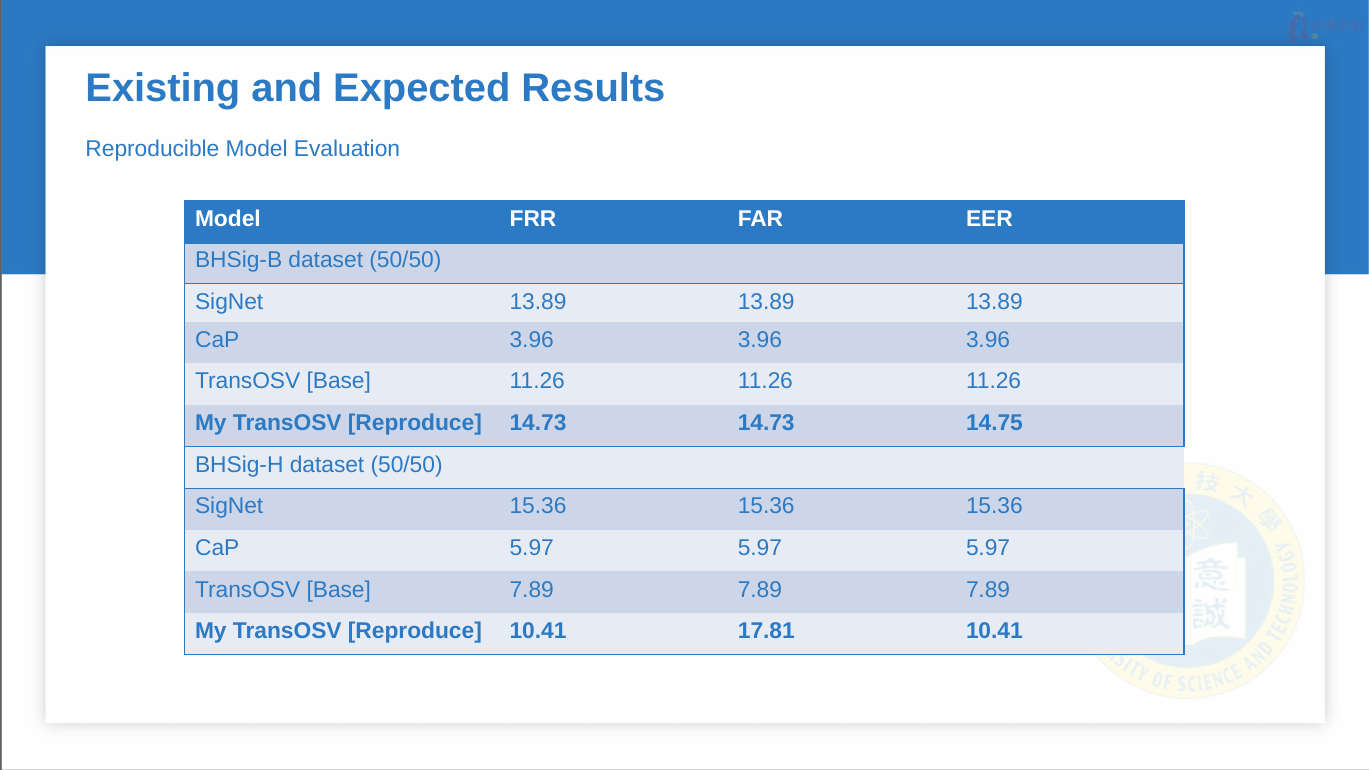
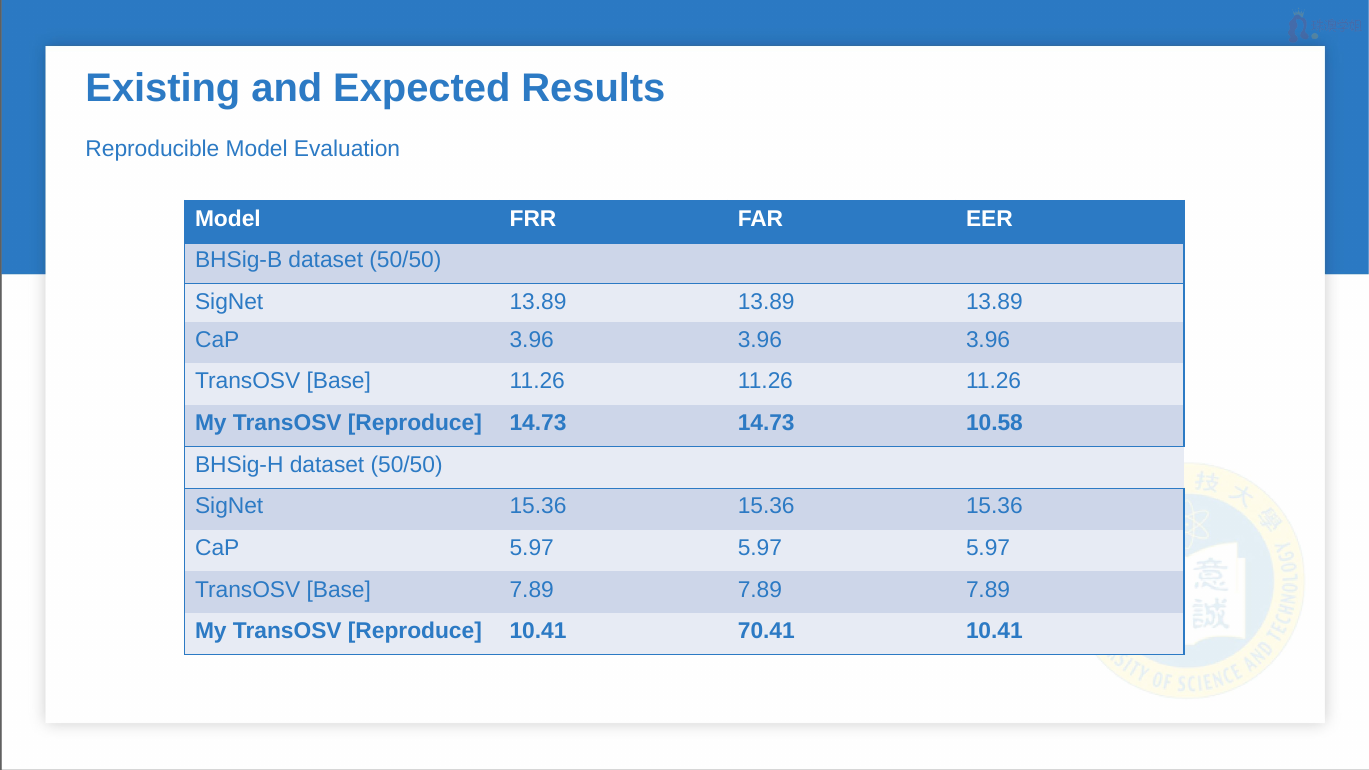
14.75: 14.75 -> 10.58 (994, 423)
17.81: 17.81 -> 70.41 (766, 631)
